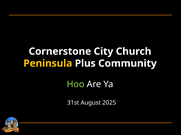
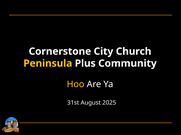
Hoo colour: light green -> yellow (76, 85)
